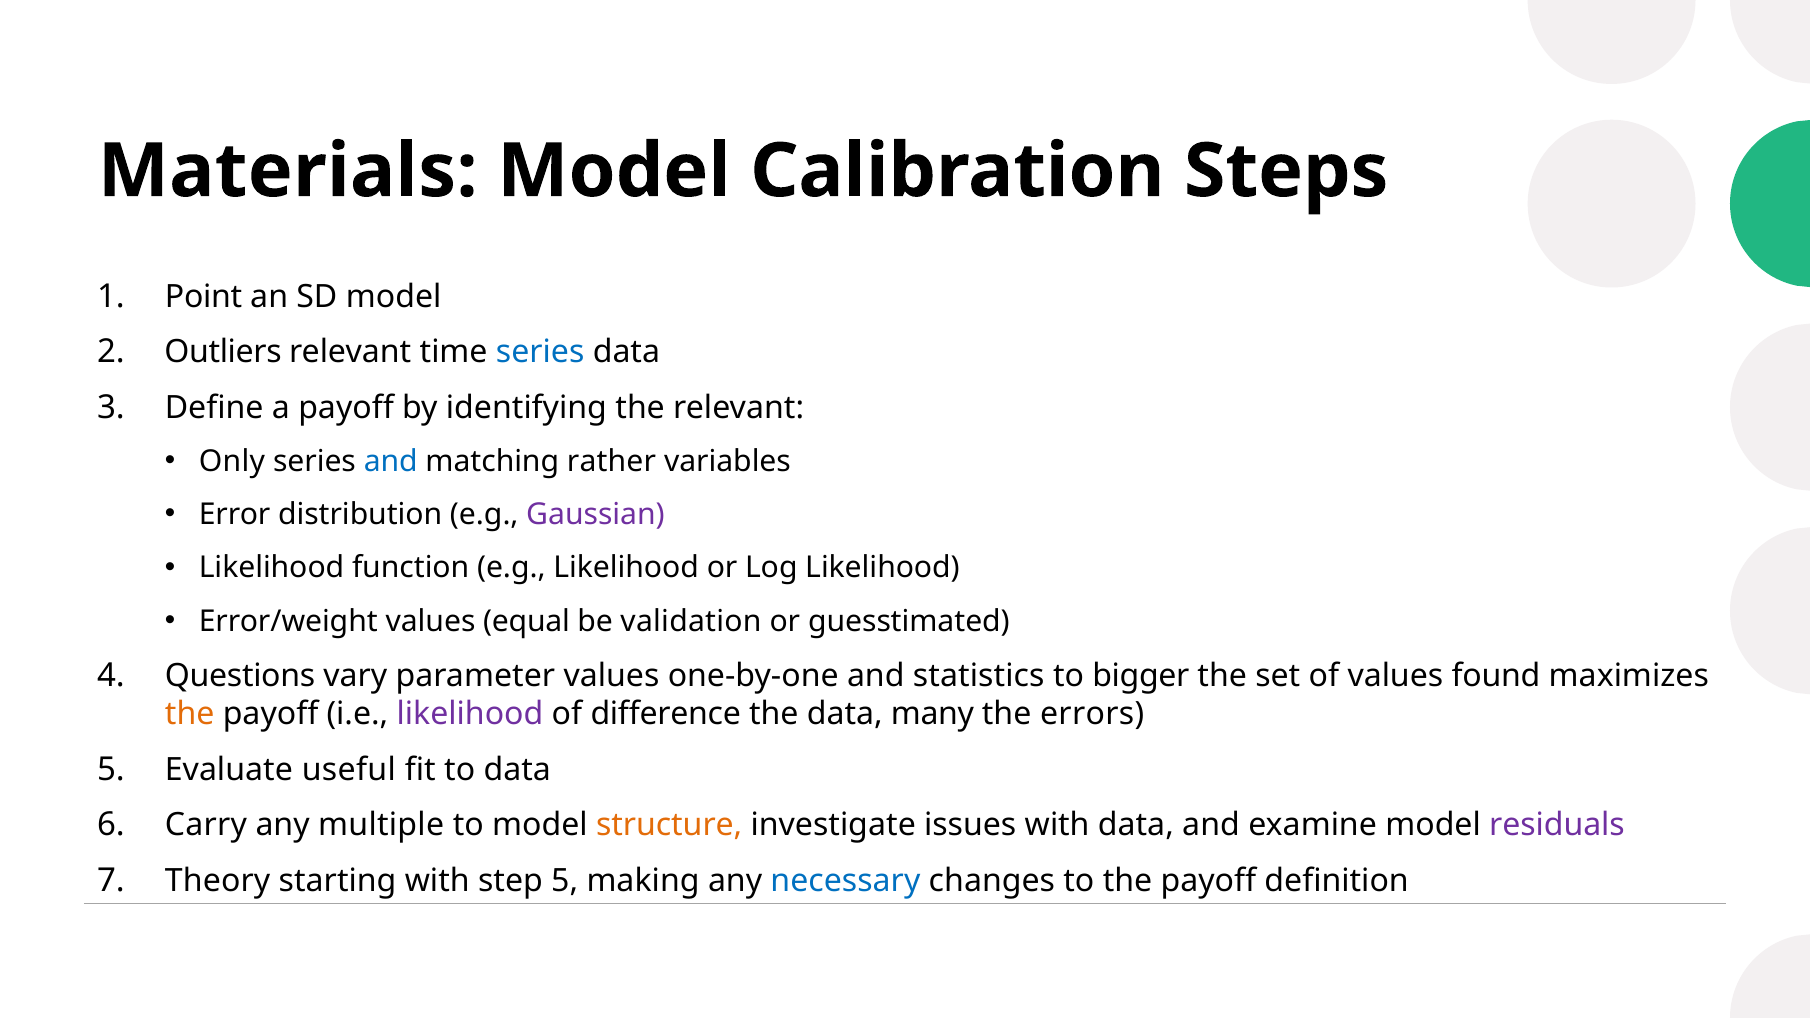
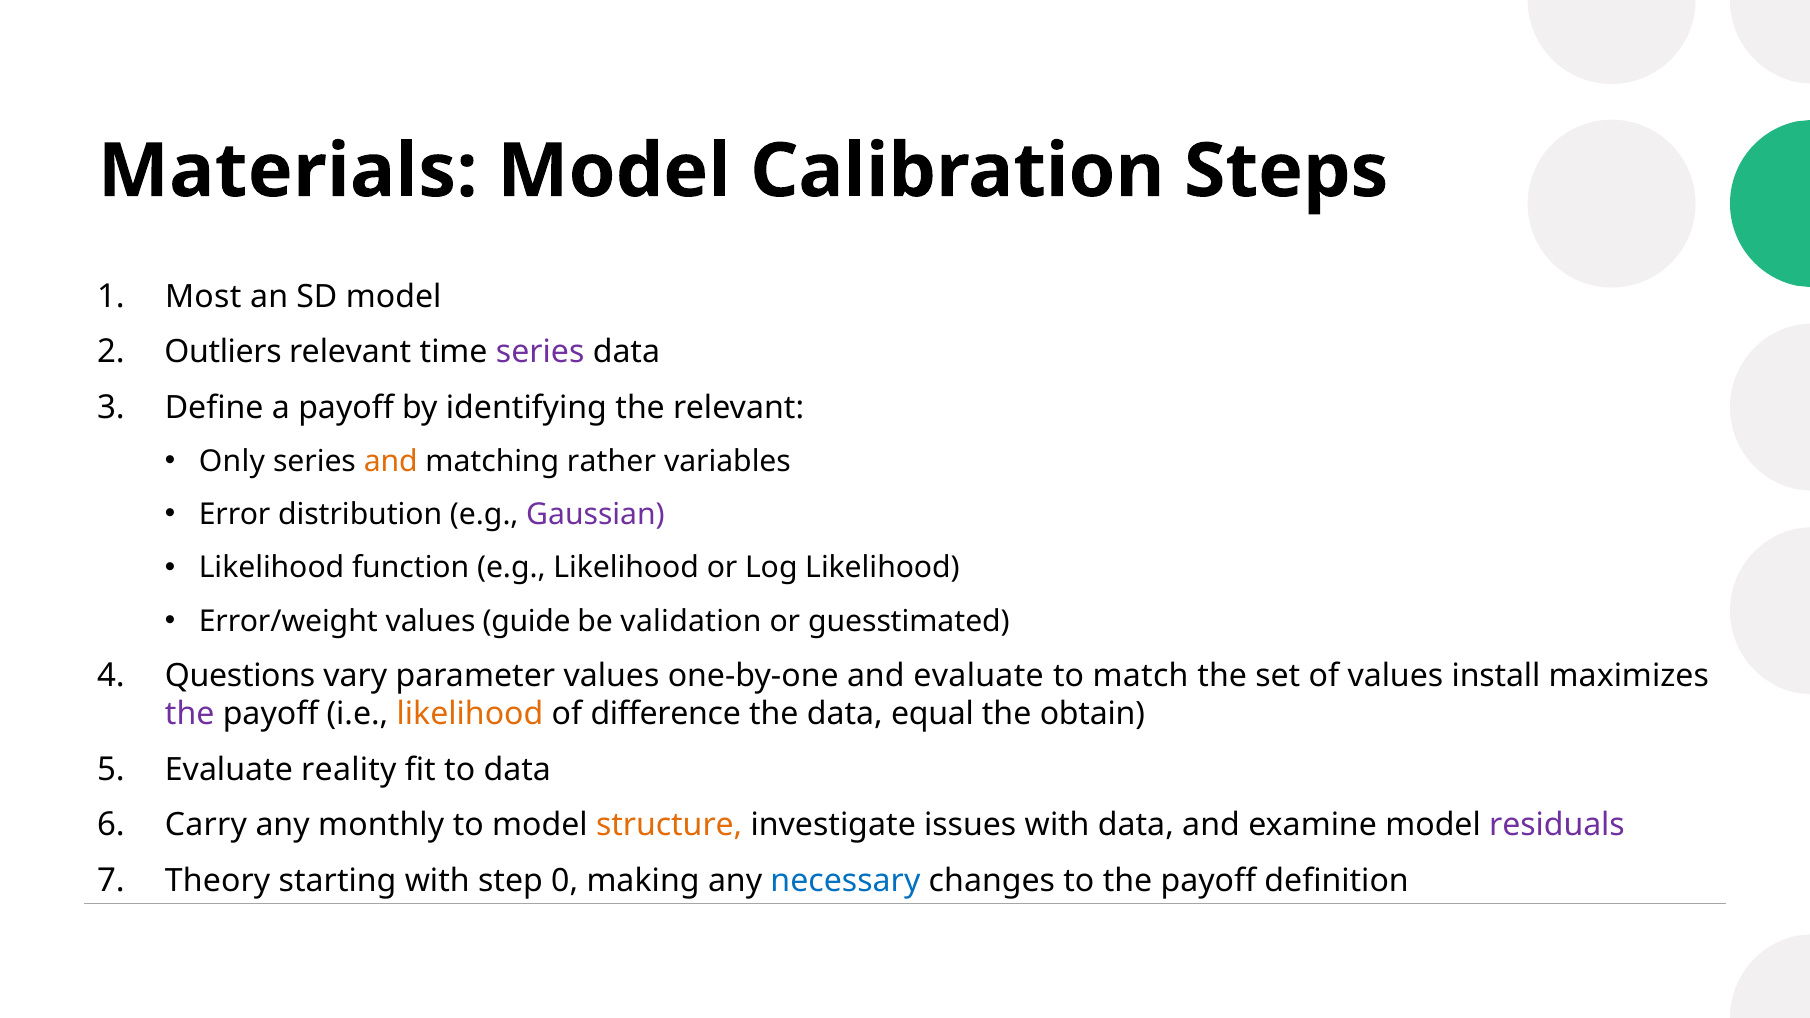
Point: Point -> Most (203, 297)
series colour: blue -> purple (540, 352)
and colour: blue -> orange (391, 462)
equal: equal -> guide (527, 621)
and statistics: statistics -> evaluate (979, 676)
bigger: bigger -> match (1141, 676)
found: found -> install (1496, 676)
the colour: orange -> purple (190, 714)
likelihood colour: purple -> orange (470, 714)
many: many -> equal (932, 714)
errors: errors -> obtain (1092, 714)
useful: useful -> reality (349, 770)
multiple: multiple -> monthly (381, 825)
step 5: 5 -> 0 (565, 881)
